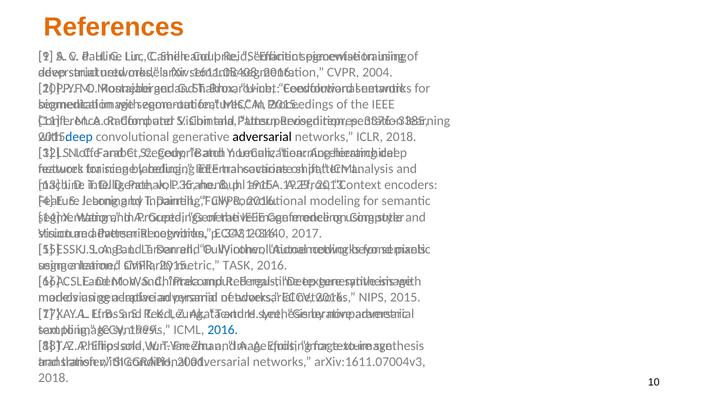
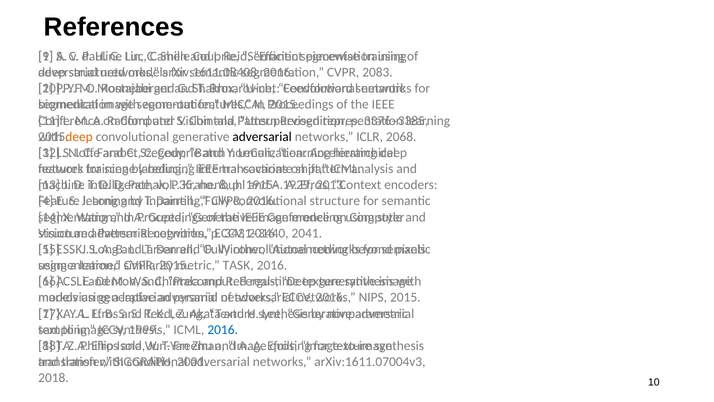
References colour: orange -> black (114, 27)
2004: 2004 -> 2083 (378, 72)
deep colour: blue -> orange (79, 137)
ICLR 2018: 2018 -> 2068 (401, 137)
modeling: modeling -> structure (335, 201)
2017: 2017 -> 2041 (307, 233)
